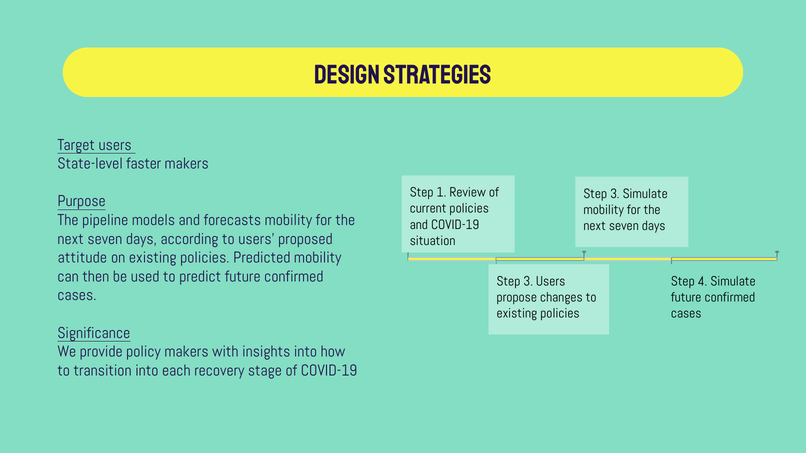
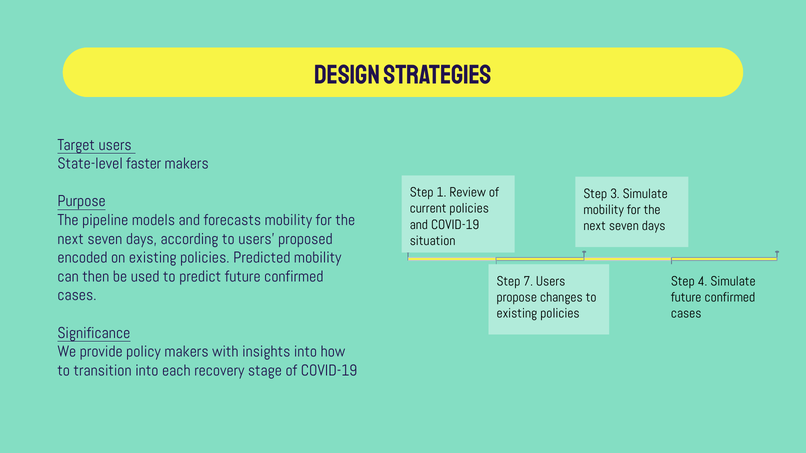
attitude: attitude -> encoded (82, 258)
3: 3 -> 7 (528, 281)
